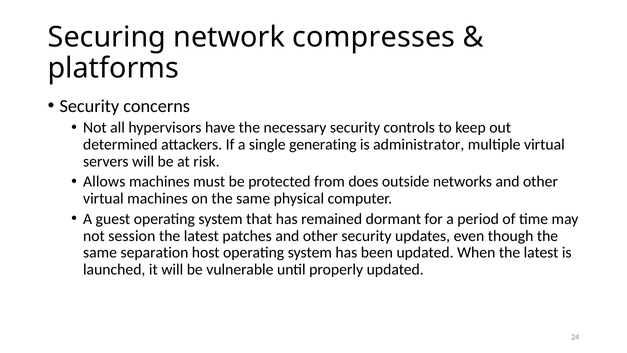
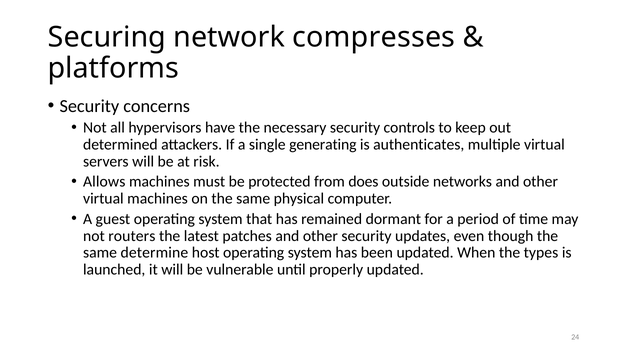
administrator: administrator -> authenticates (419, 145)
session: session -> routers (132, 236)
separation: separation -> determine (154, 253)
When the latest: latest -> types (541, 253)
